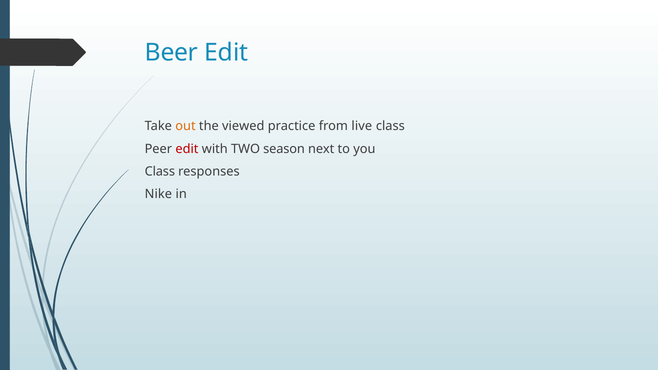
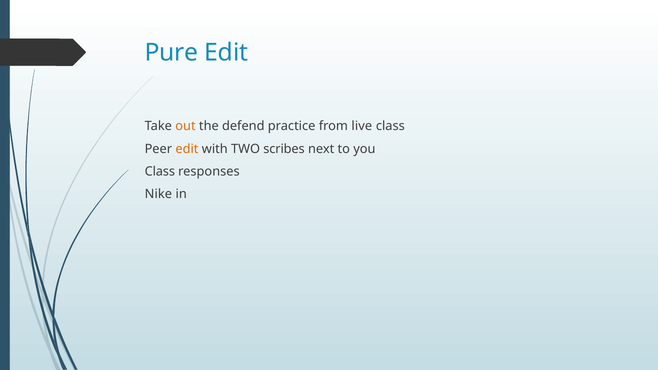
Beer: Beer -> Pure (171, 53)
viewed: viewed -> defend (243, 126)
edit colour: red -> orange (187, 149)
season: season -> scribes (284, 149)
